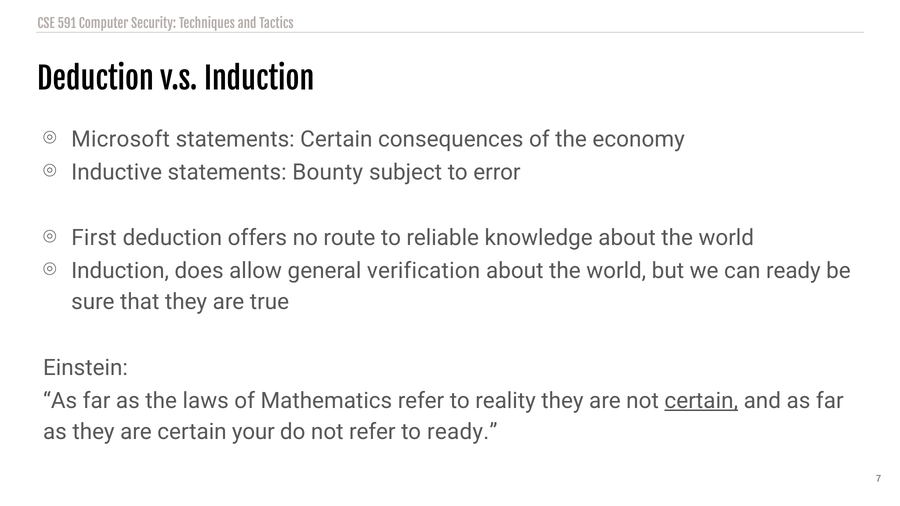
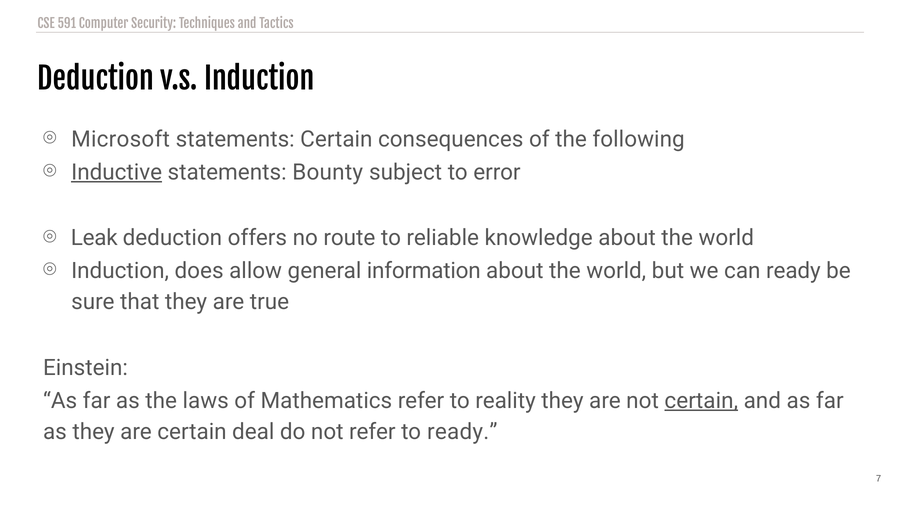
economy: economy -> following (639, 139)
Inductive underline: none -> present (117, 172)
First: First -> Leak (94, 238)
verification: verification -> information (424, 271)
your: your -> deal (253, 432)
